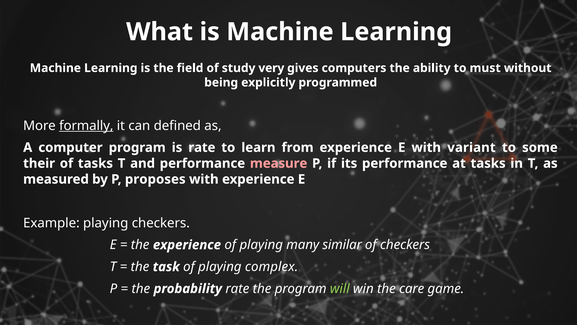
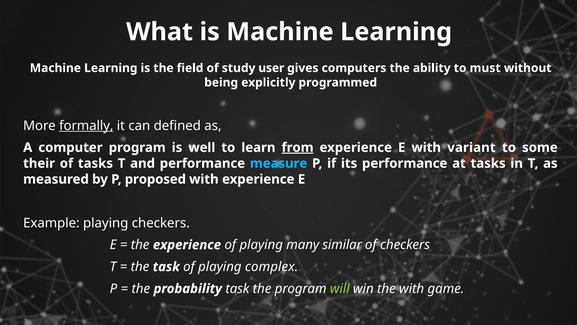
very: very -> user (271, 68)
is rate: rate -> well (202, 147)
from underline: none -> present (298, 147)
measure colour: pink -> light blue (279, 163)
proposes: proposes -> proposed (155, 179)
probability rate: rate -> task (237, 288)
the care: care -> with (412, 288)
